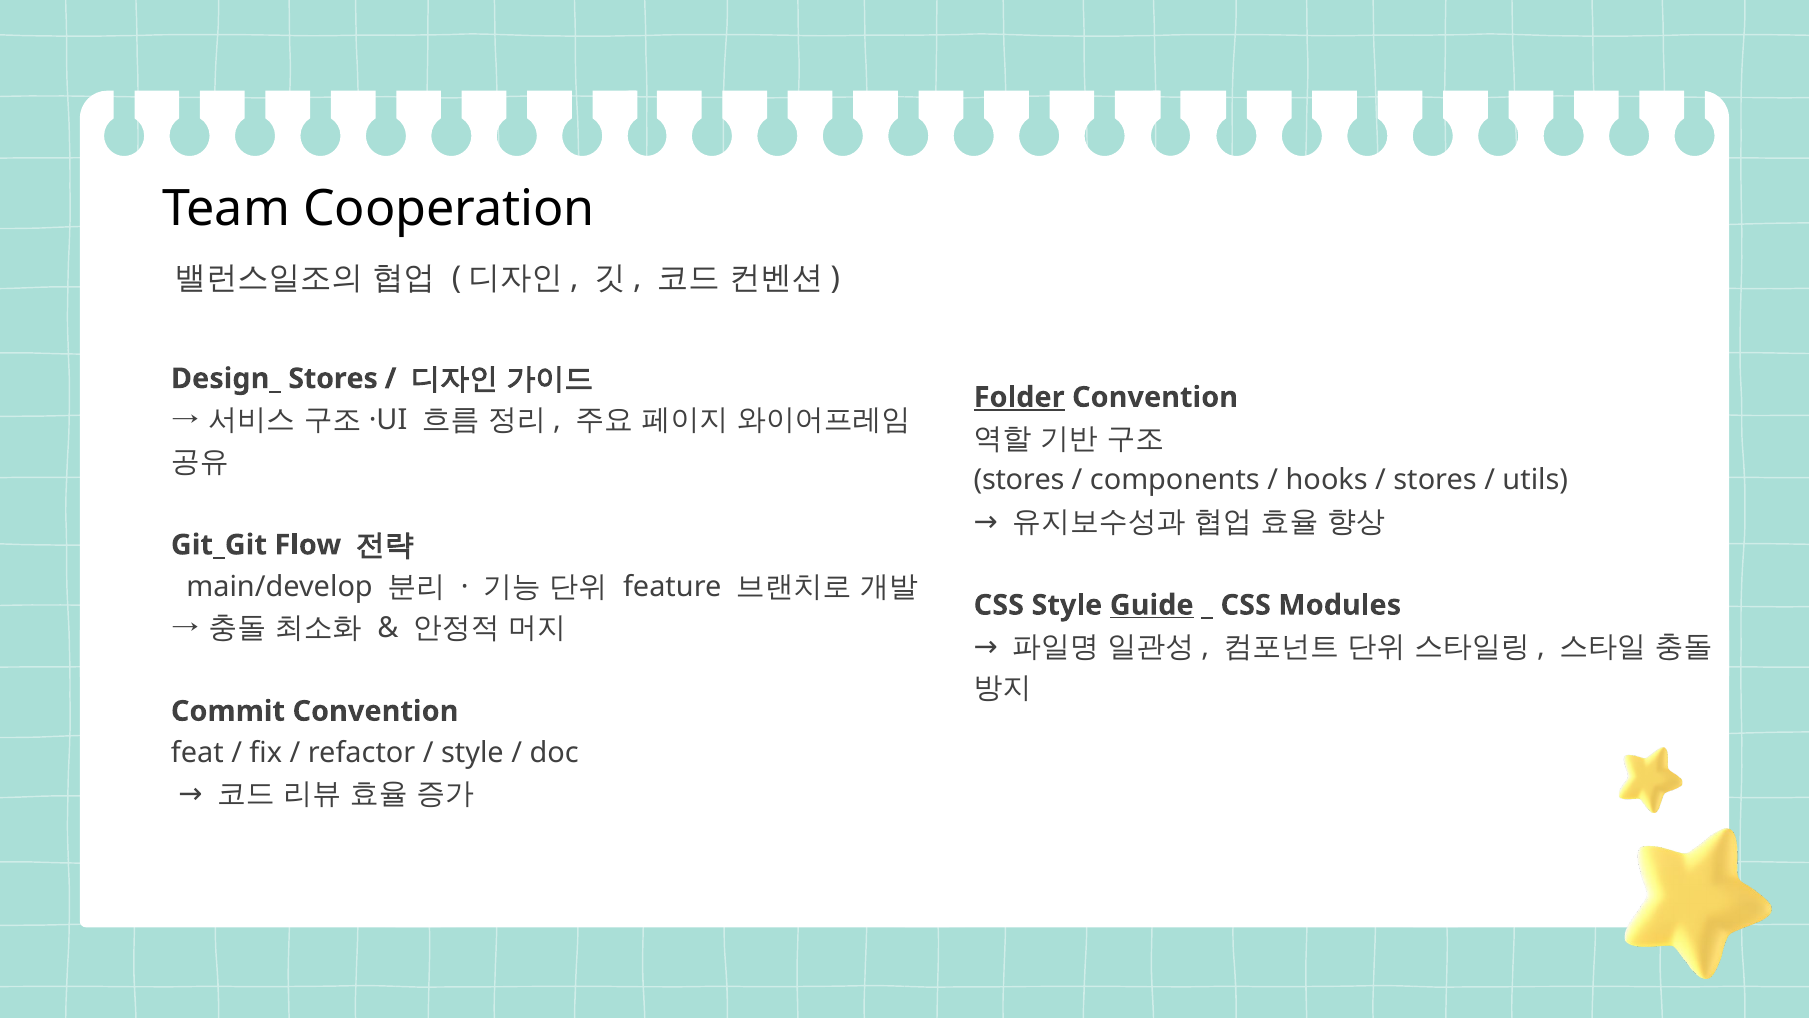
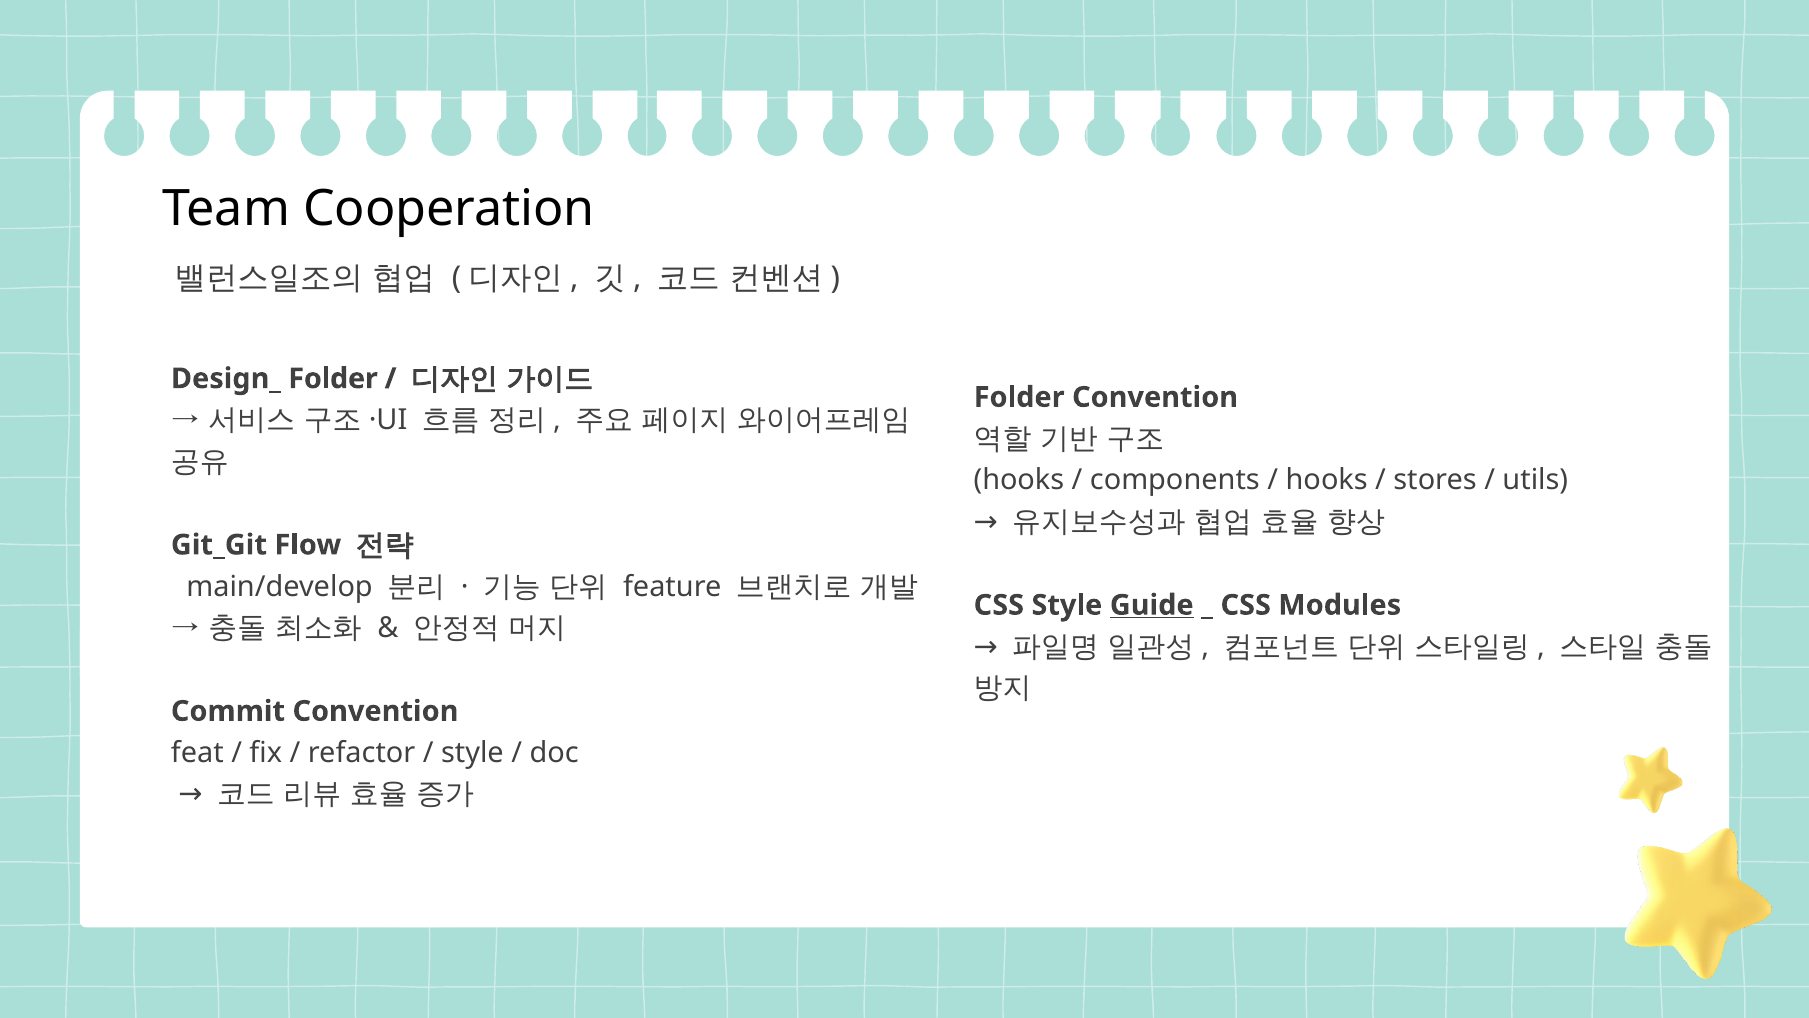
Design_ Stores: Stores -> Folder (333, 378)
Folder underline: present -> none (1019, 397)
stores: stores -> hooks (1019, 480)
